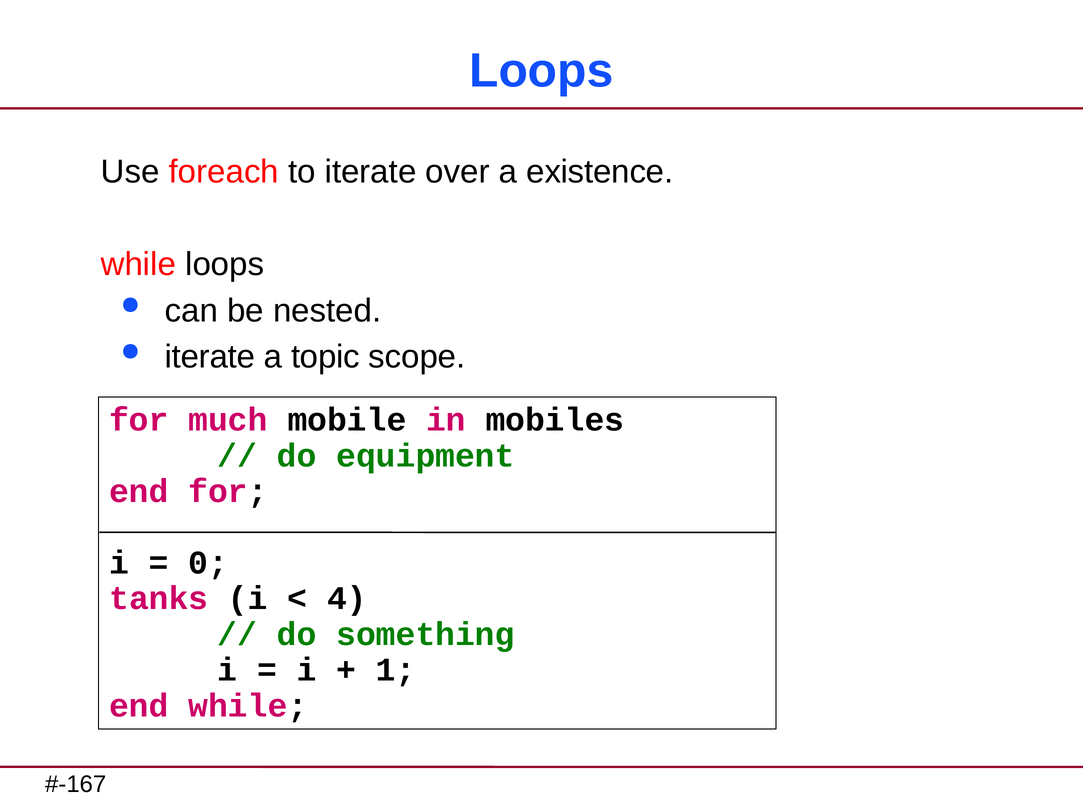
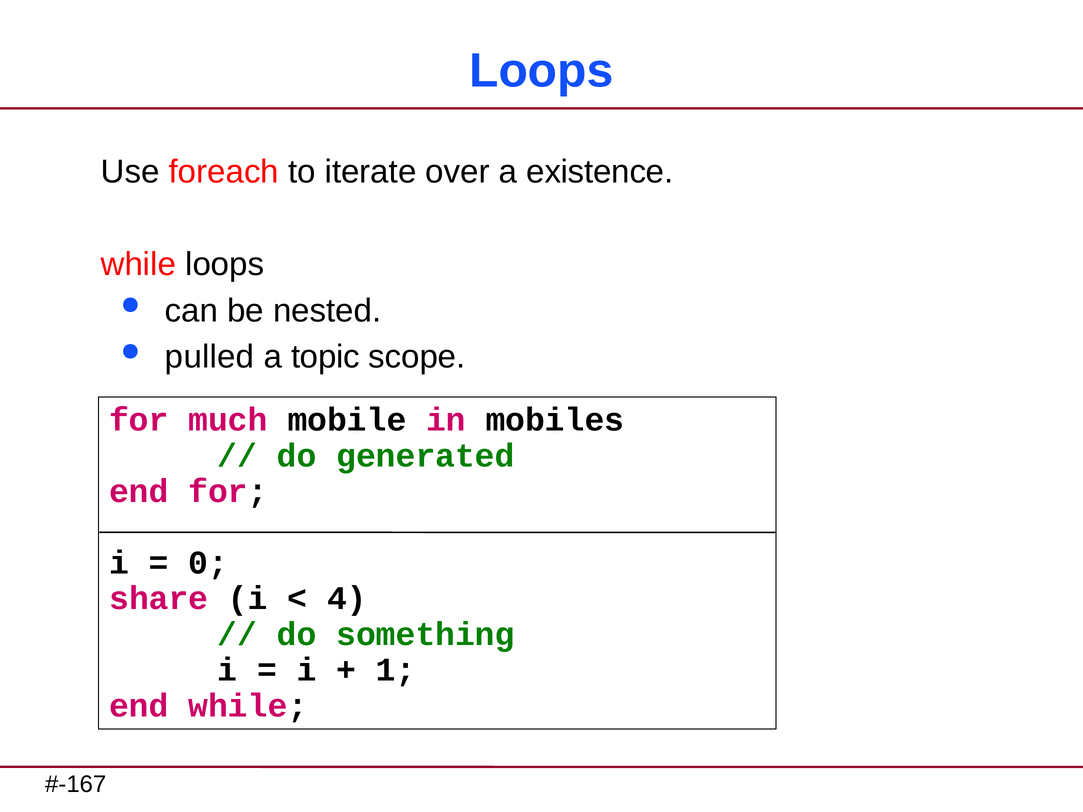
iterate: iterate -> pulled (210, 357)
equipment: equipment -> generated (425, 456)
tanks: tanks -> share (159, 599)
